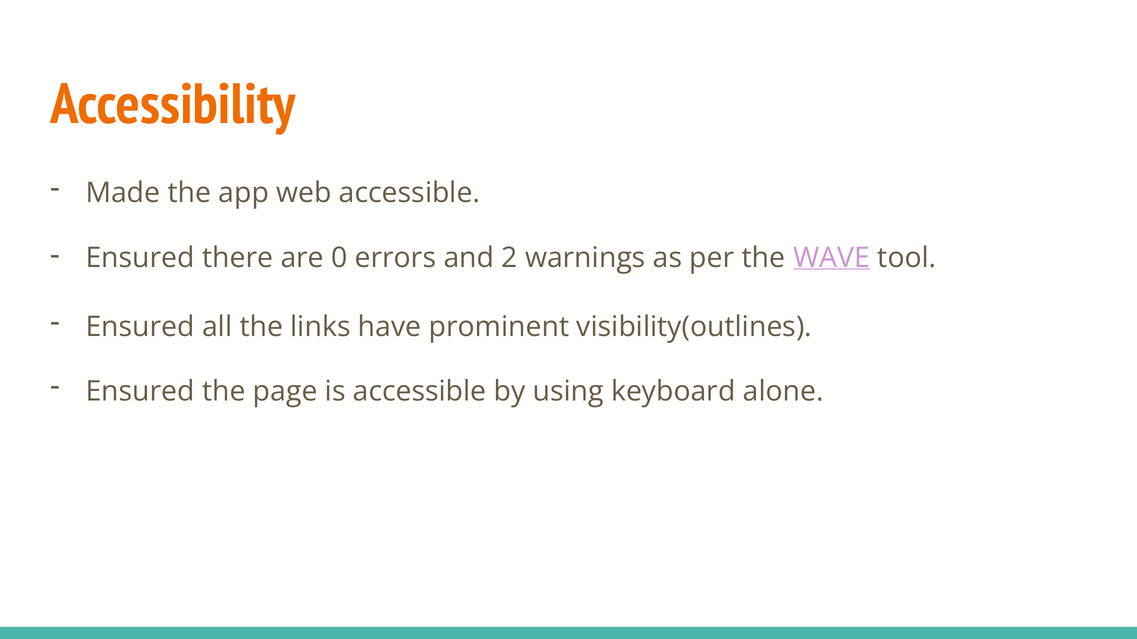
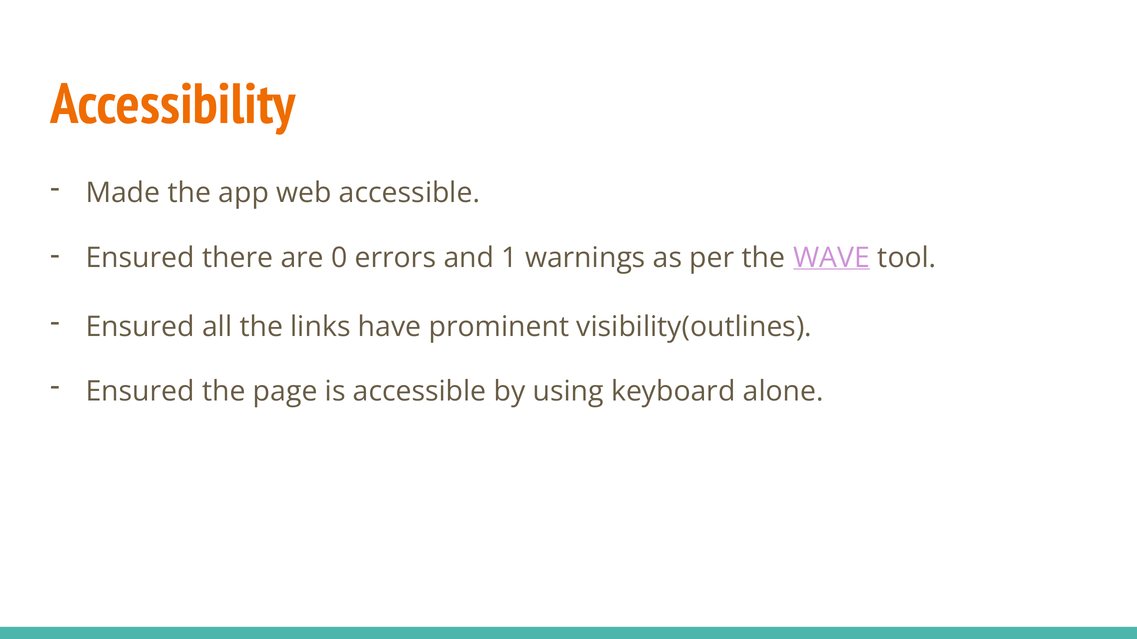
2: 2 -> 1 (510, 258)
